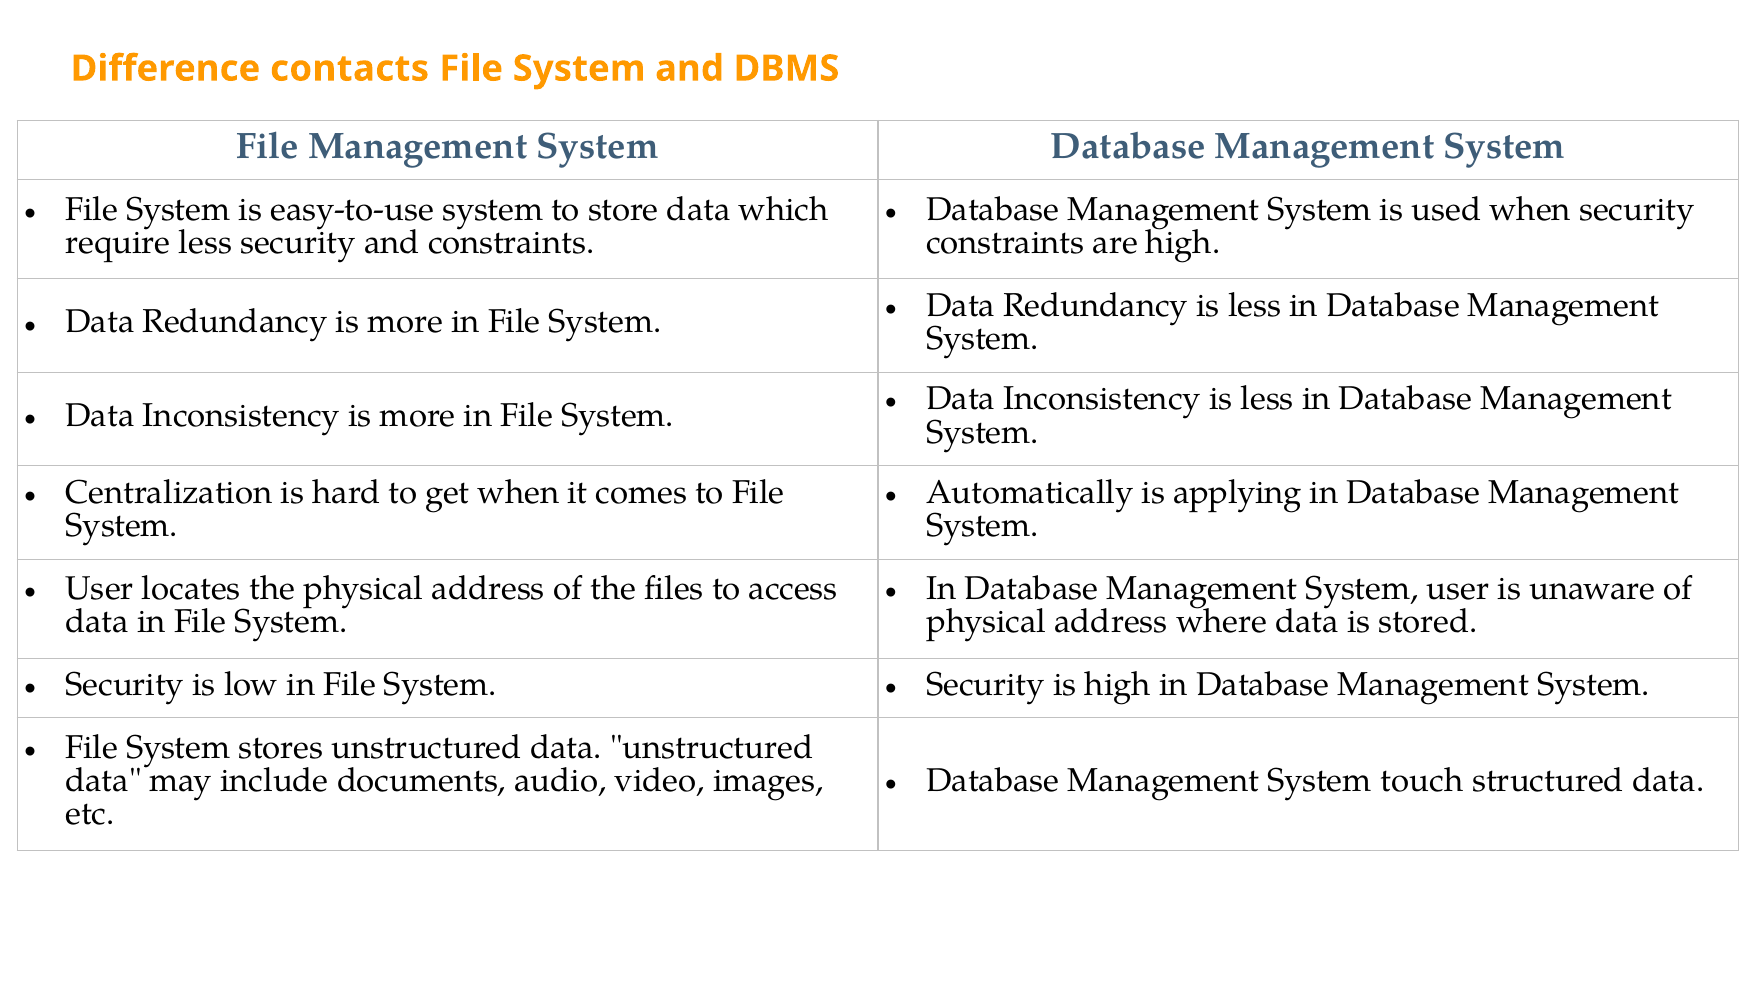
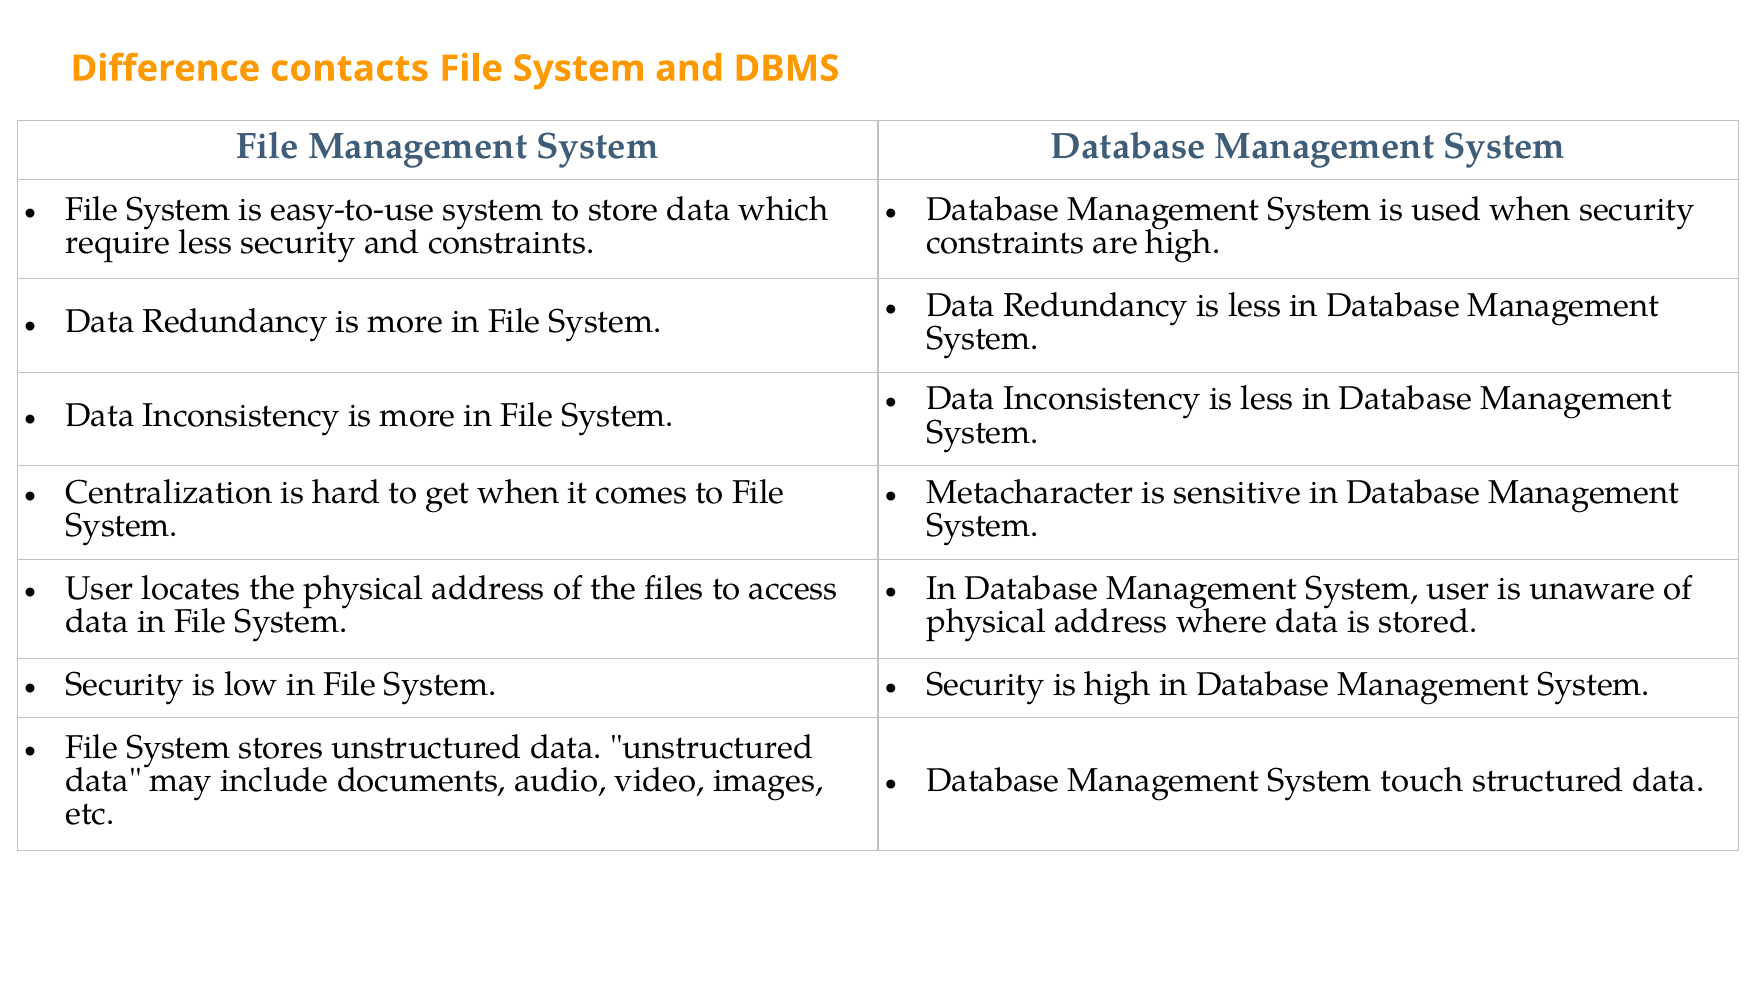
Automatically: Automatically -> Metacharacter (1030, 492)
applying: applying -> sensitive (1237, 492)
